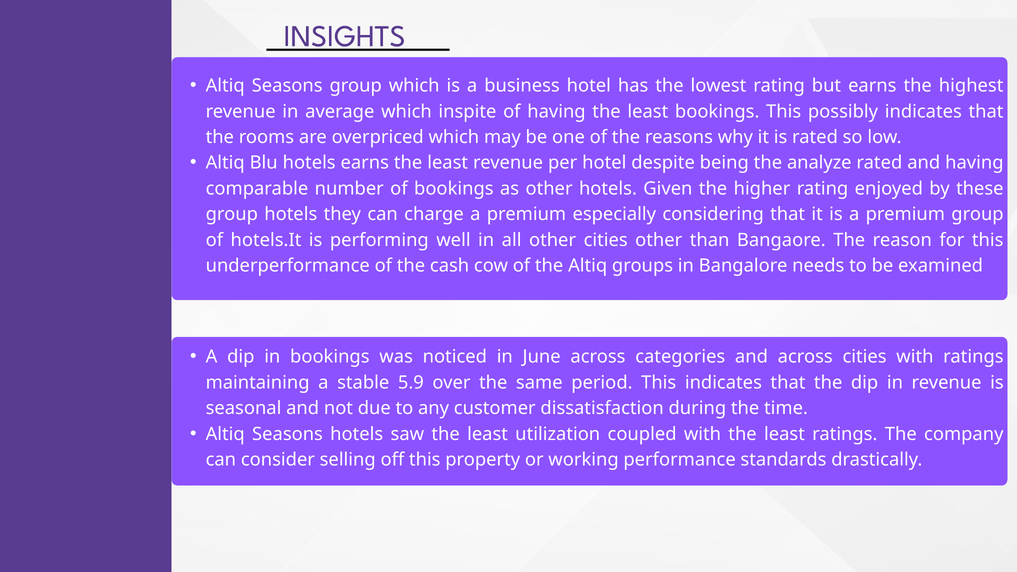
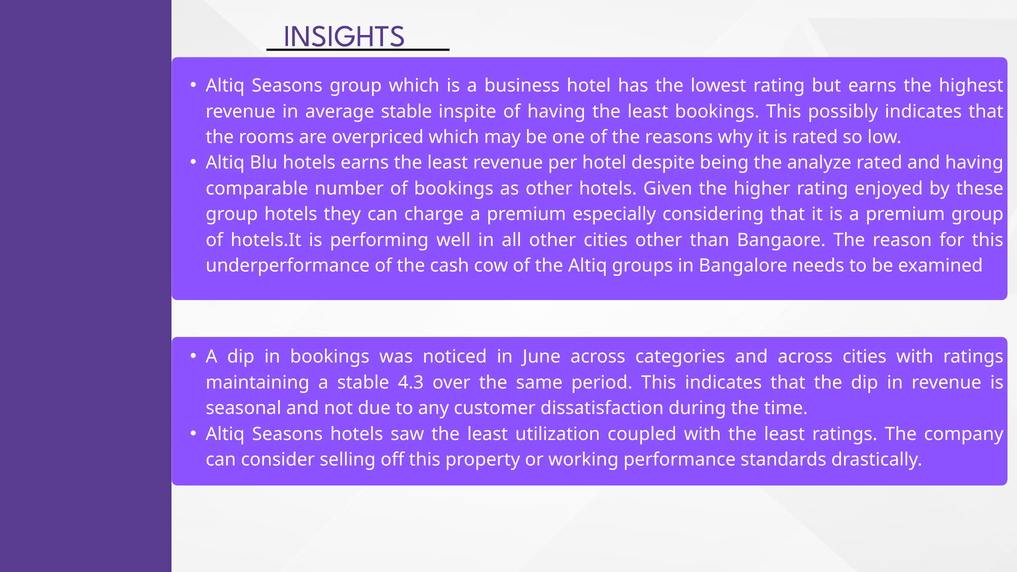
average which: which -> stable (407, 111)
5.9: 5.9 -> 4.3 (411, 383)
